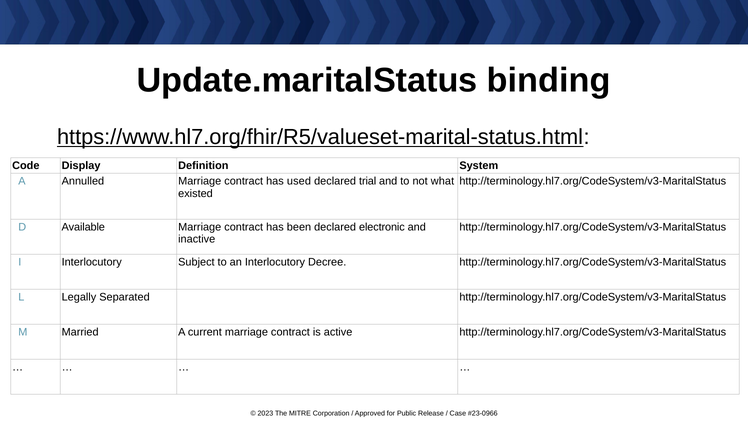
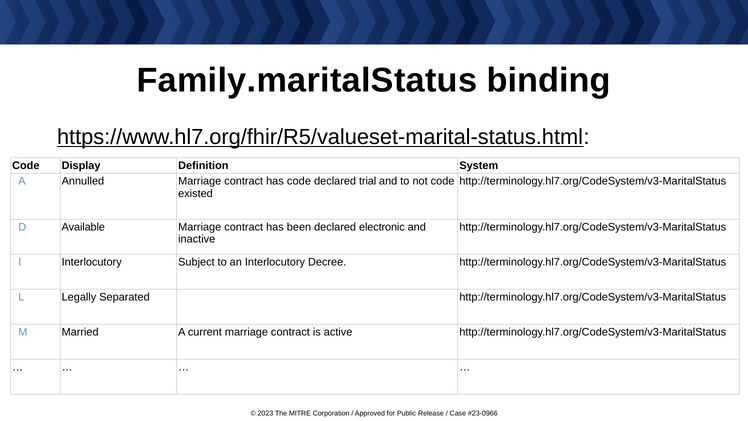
Update.maritalStatus: Update.maritalStatus -> Family.maritalStatus (307, 81)
has used: used -> code (299, 181)
not what: what -> code (443, 181)
